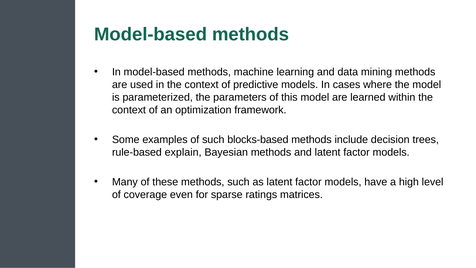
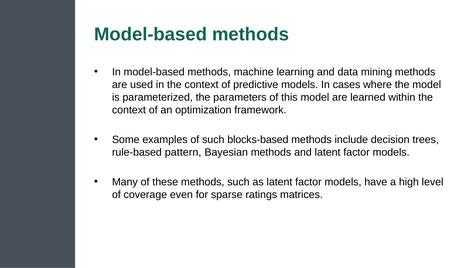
explain: explain -> pattern (183, 152)
